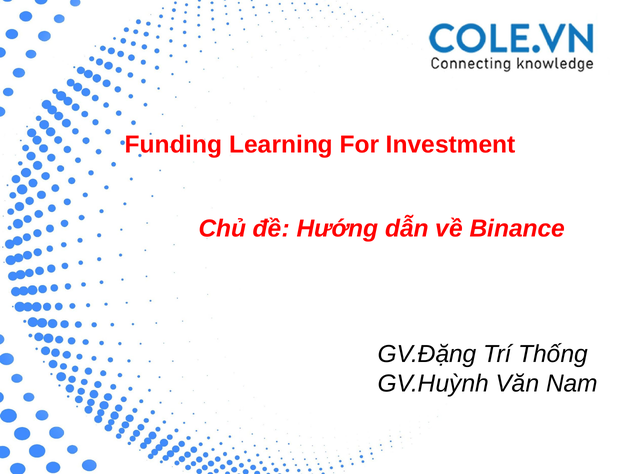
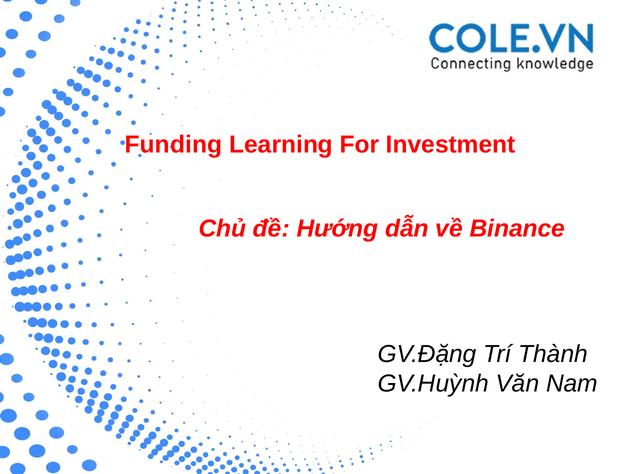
Thống: Thống -> Thành (553, 354)
